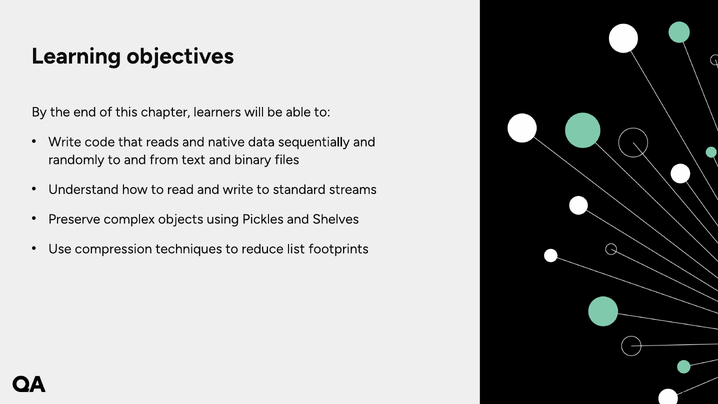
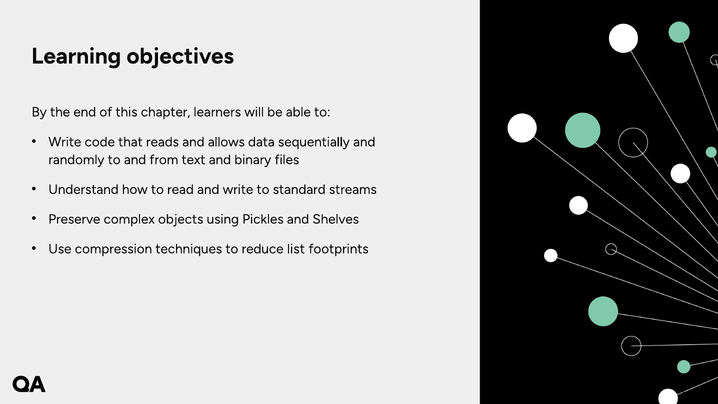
native: native -> allows (226, 142)
